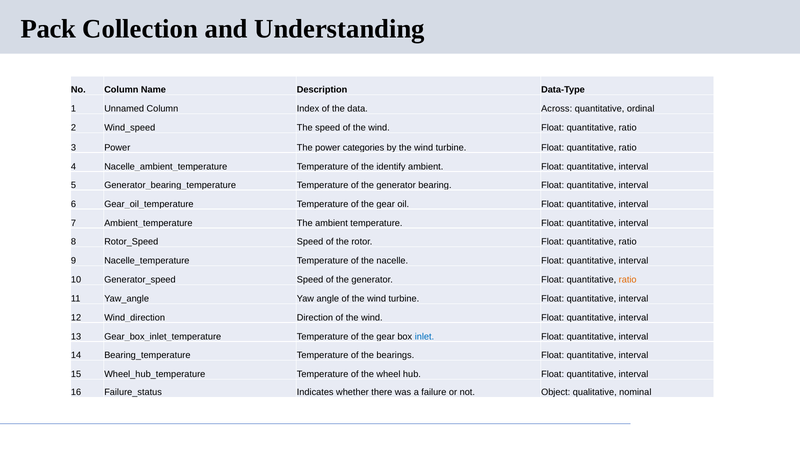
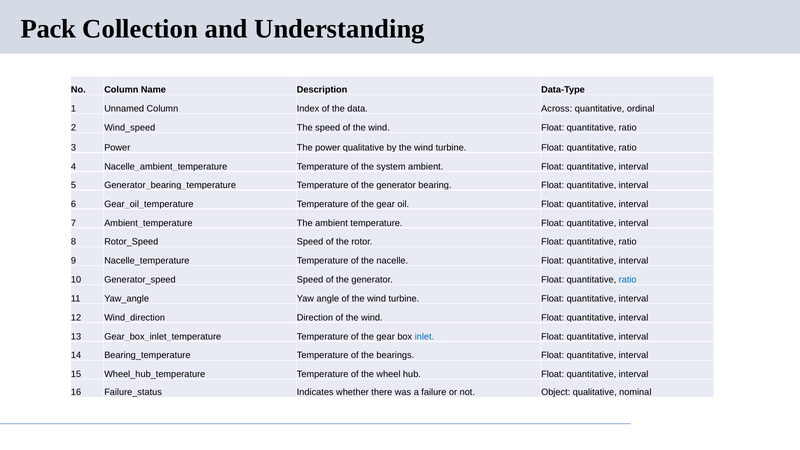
power categories: categories -> qualitative (363, 148)
identify: identify -> system (391, 166)
ratio colour: orange -> blue (628, 280)
